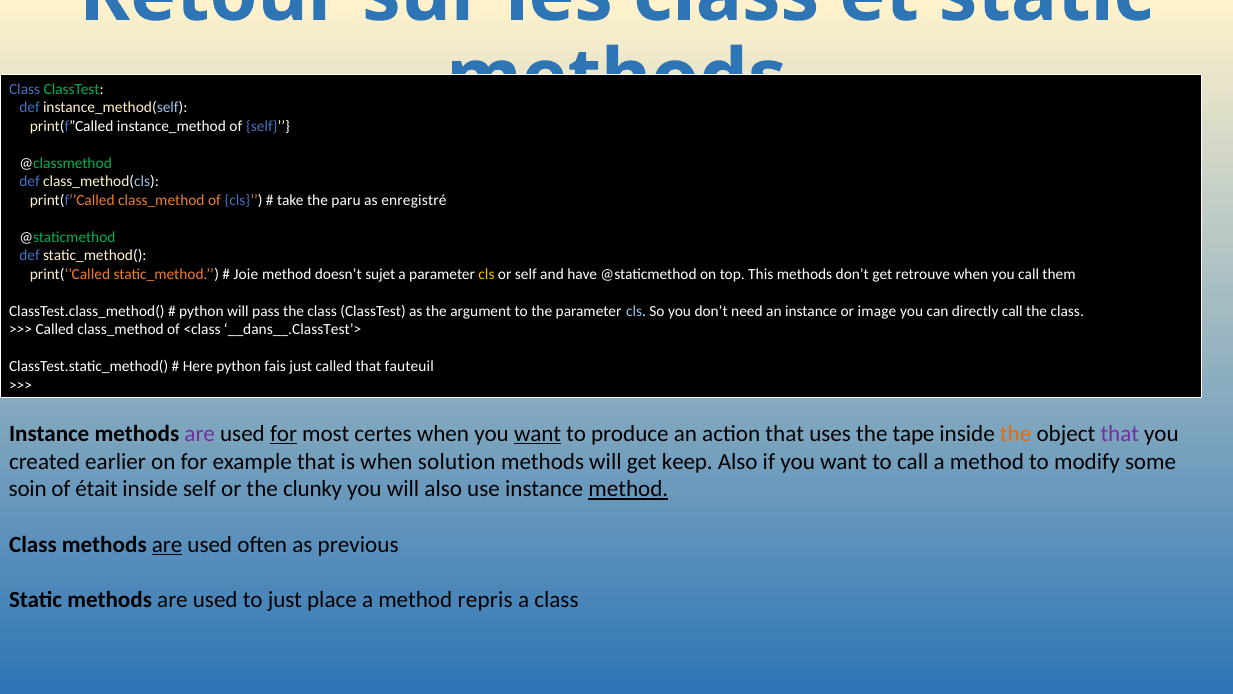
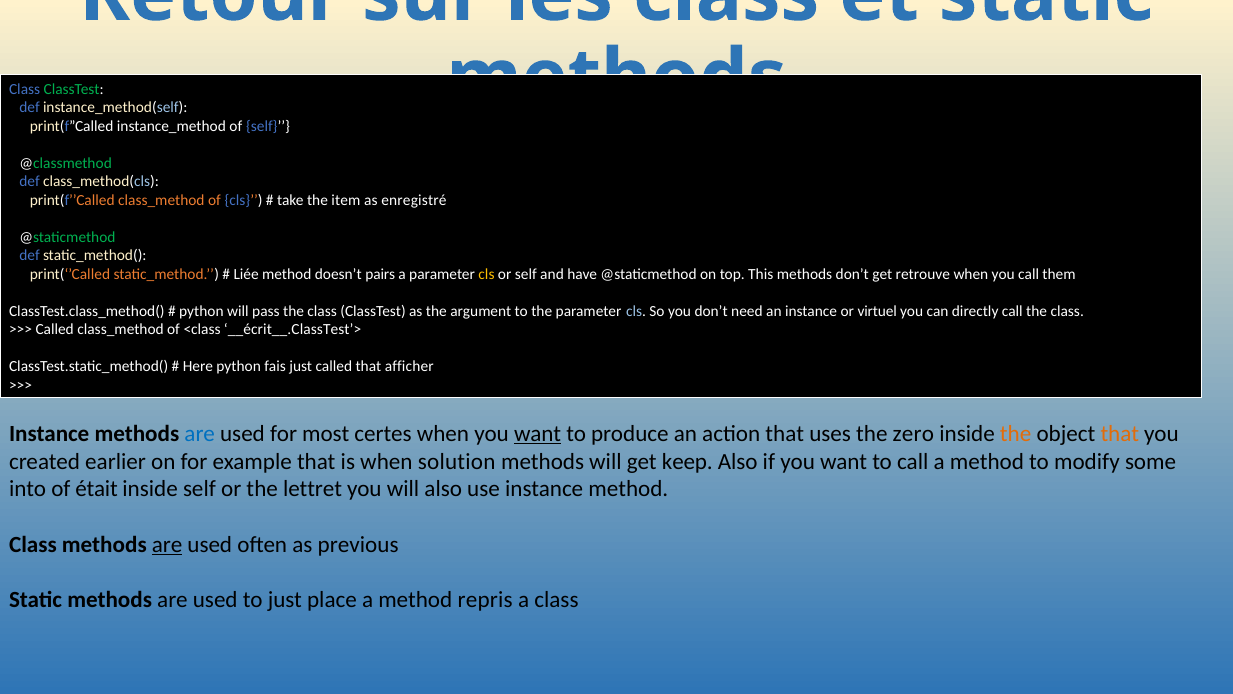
paru: paru -> item (346, 200)
Joie: Joie -> Liée (246, 274)
sujet: sujet -> pairs (380, 274)
image: image -> virtuel (877, 311)
__dans__.ClassTest’>: __dans__.ClassTest’> -> __écrit__.ClassTest’> (293, 329)
fauteuil: fauteuil -> afficher (409, 366)
are colour: purple -> blue (200, 433)
for underline: present -> none (284, 433)
tape: tape -> zero (913, 433)
that colour: purple -> orange (1120, 433)
soin: soin -> into (28, 489)
clunky: clunky -> lettret (313, 489)
method underline: present -> none (628, 489)
